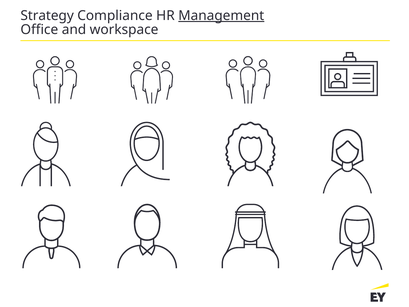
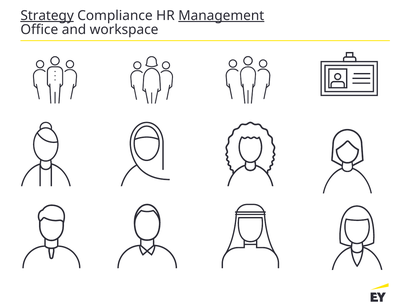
Strategy underline: none -> present (47, 16)
